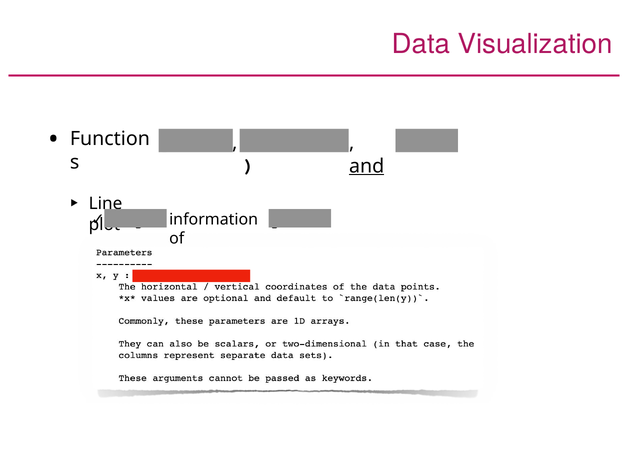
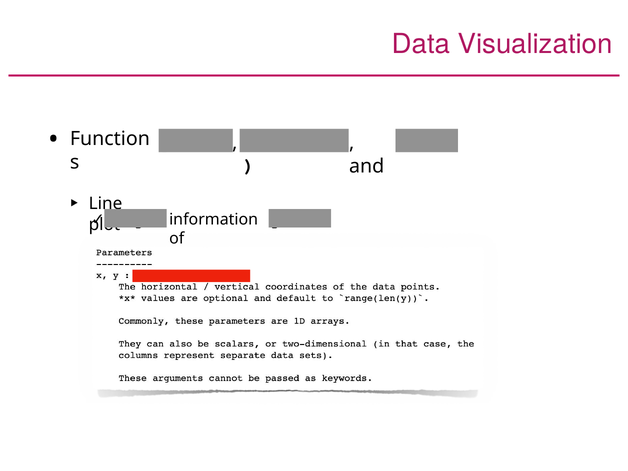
and underline: present -> none (367, 166)
